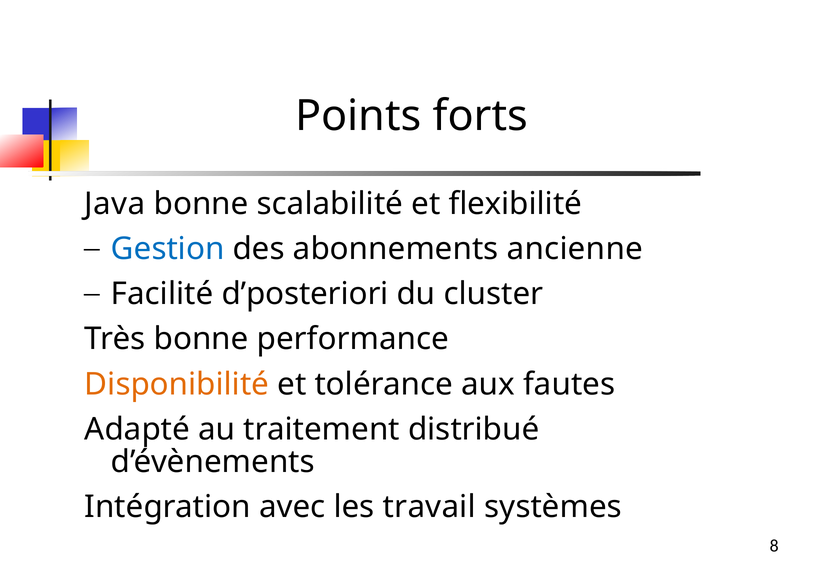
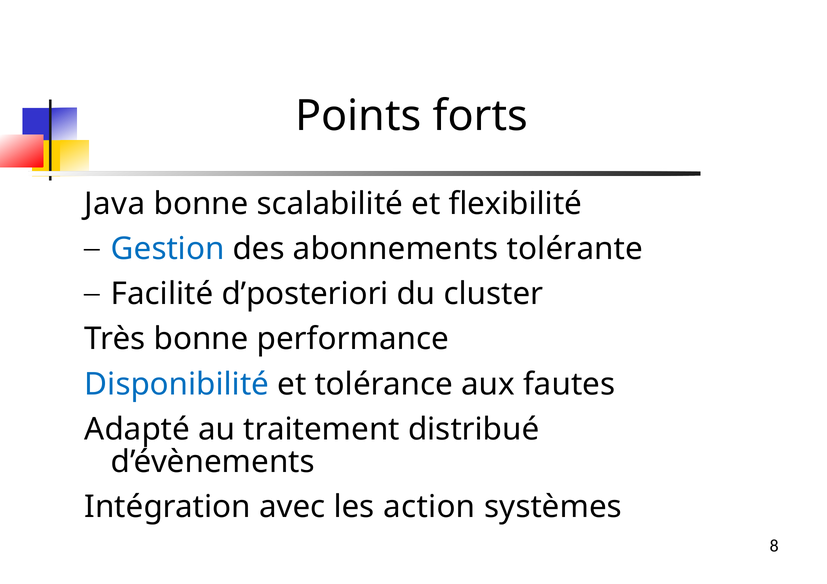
ancienne: ancienne -> tolérante (575, 249)
Disponibilité colour: orange -> blue (177, 385)
travail: travail -> action (429, 508)
